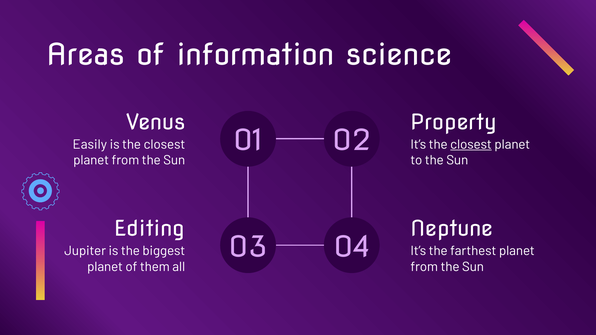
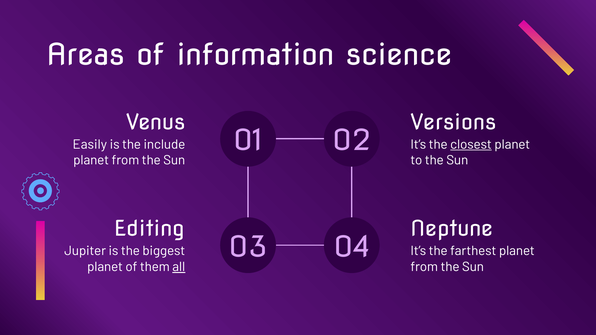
Property: Property -> Versions (454, 122)
is the closest: closest -> include (164, 145)
all underline: none -> present (179, 267)
